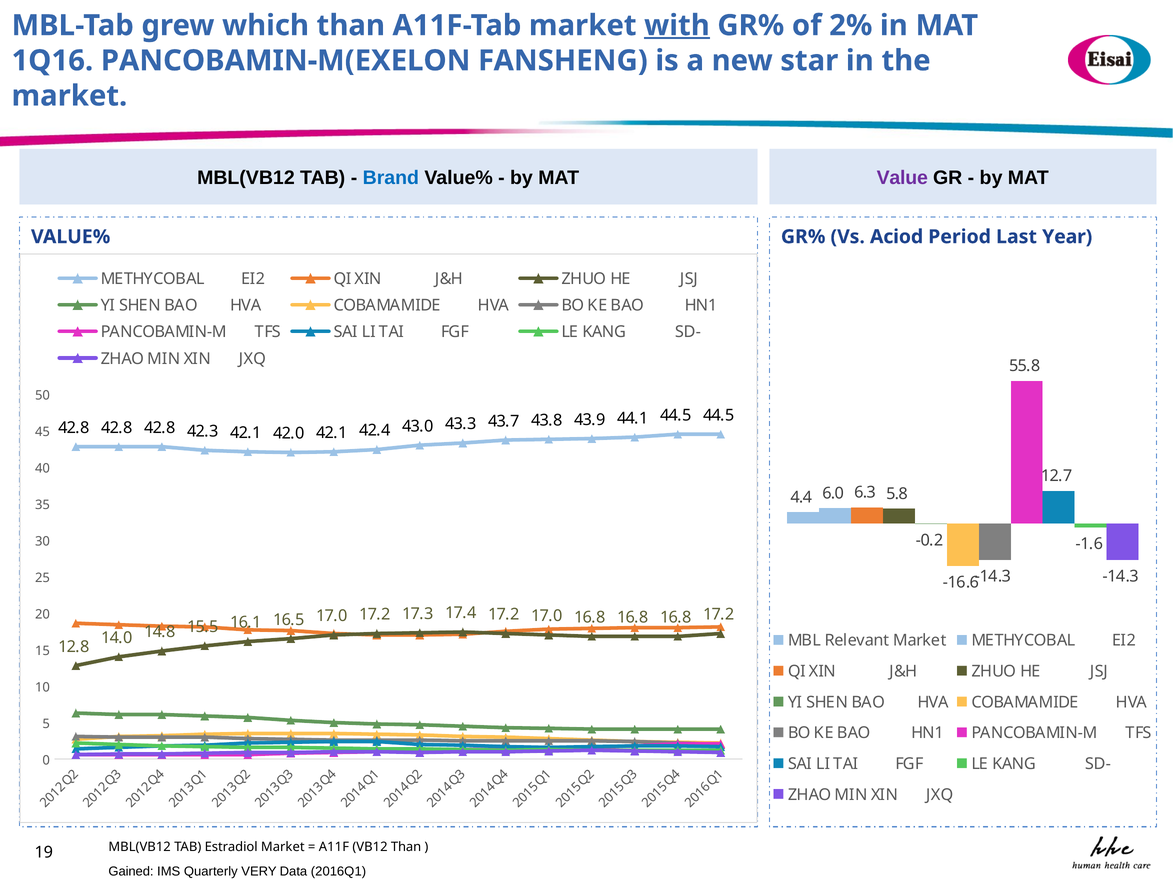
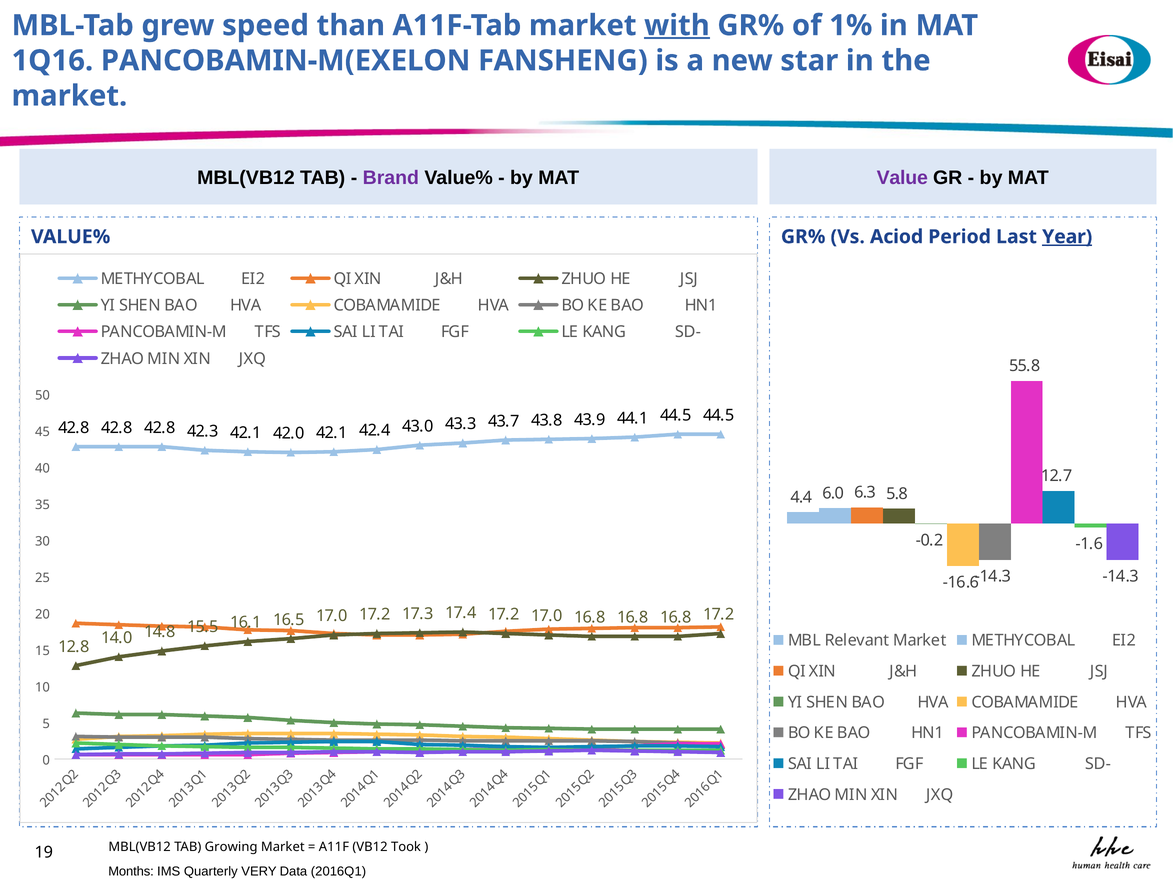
which: which -> speed (266, 25)
2%: 2% -> 1% (851, 25)
Brand colour: blue -> purple (391, 178)
Year underline: none -> present (1067, 237)
Estradiol: Estradiol -> Growing (231, 847)
VB12 Than: Than -> Took (406, 847)
Gained: Gained -> Months (131, 871)
